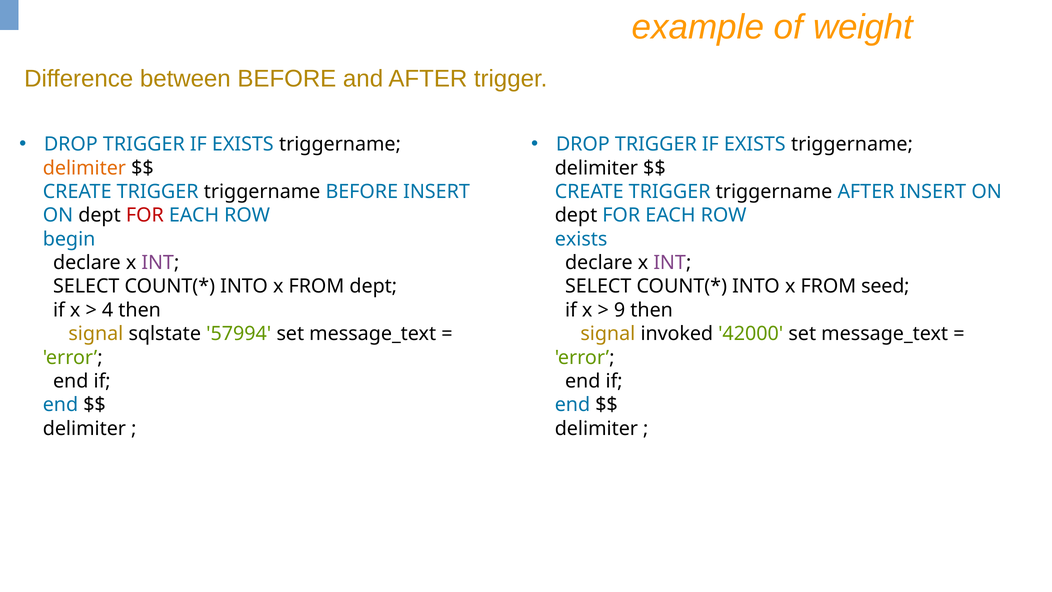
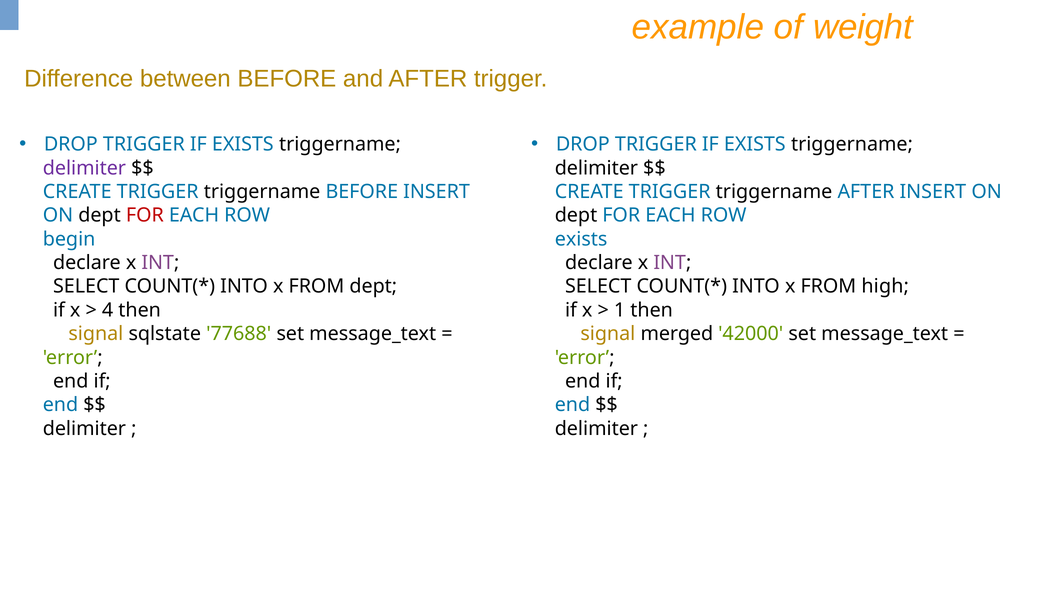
delimiter colour: orange -> purple (84, 168)
seed: seed -> high (885, 286)
9: 9 -> 1 (620, 310)
57994: 57994 -> 77688 (239, 334)
invoked: invoked -> merged (677, 334)
